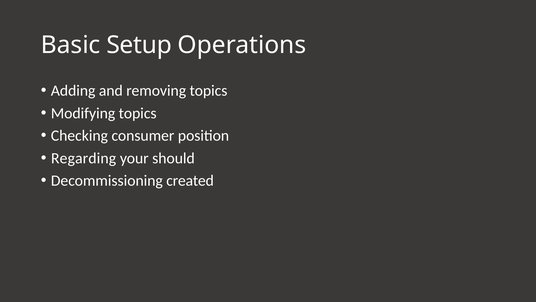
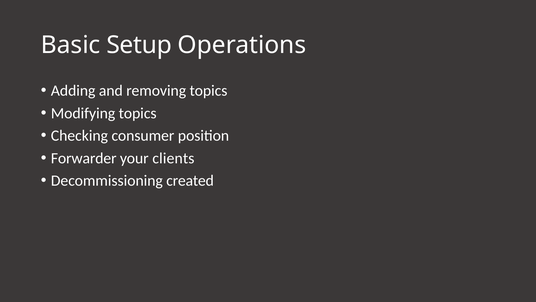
Regarding: Regarding -> Forwarder (84, 158)
should: should -> clients (173, 158)
